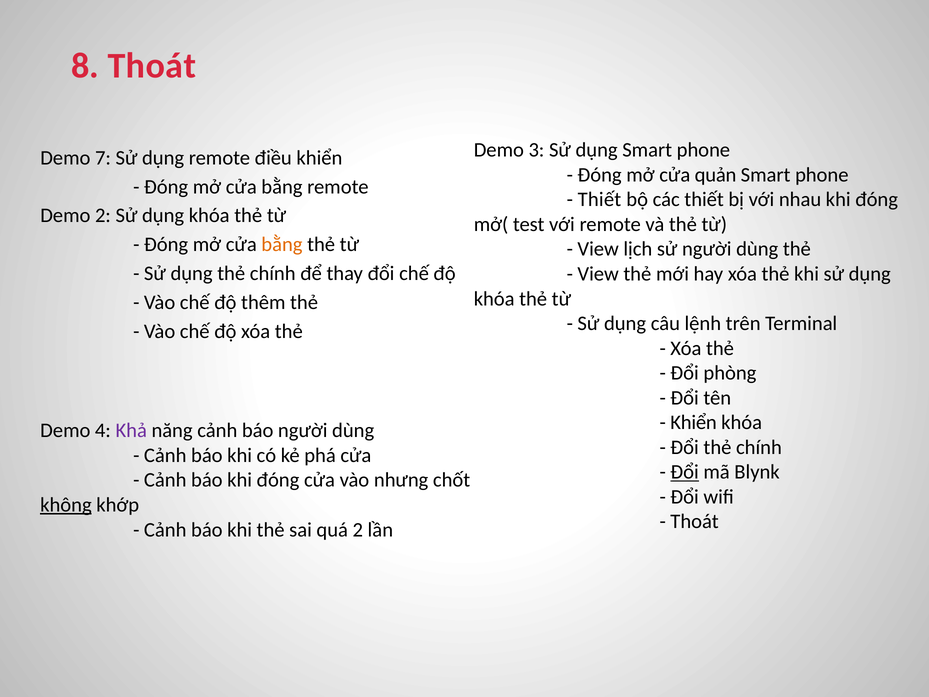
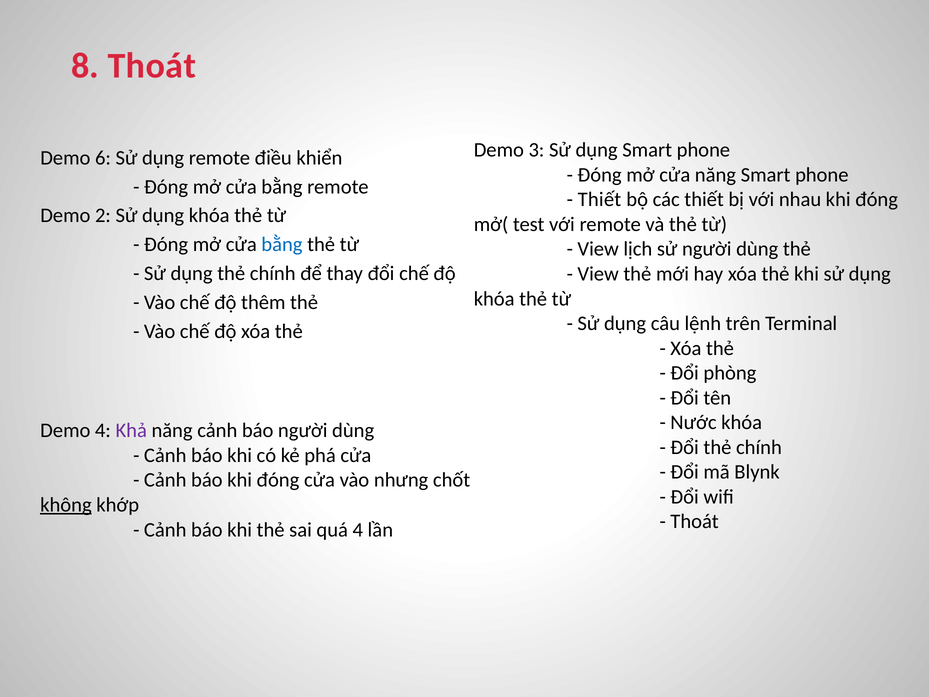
7: 7 -> 6 (103, 158)
cửa quản: quản -> năng (715, 175)
bằng colour: orange -> blue (282, 244)
Khiển: Khiển -> Nước (693, 422)
Đổi underline: present -> none (685, 472)
quá 2: 2 -> 4 (358, 530)
